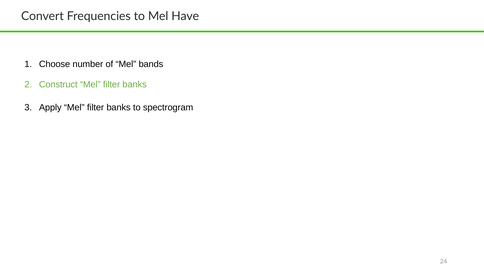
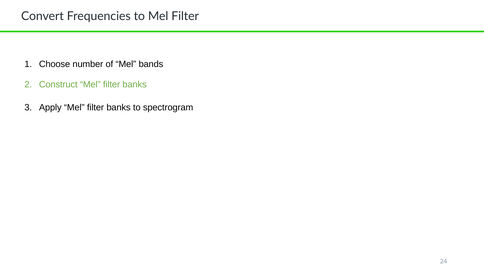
to Mel Have: Have -> Filter (185, 16)
